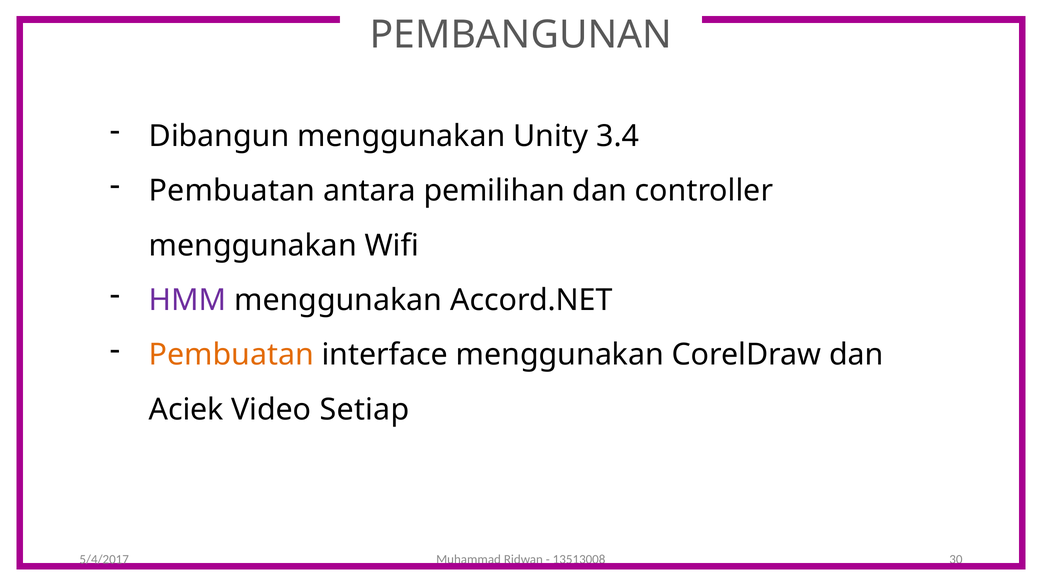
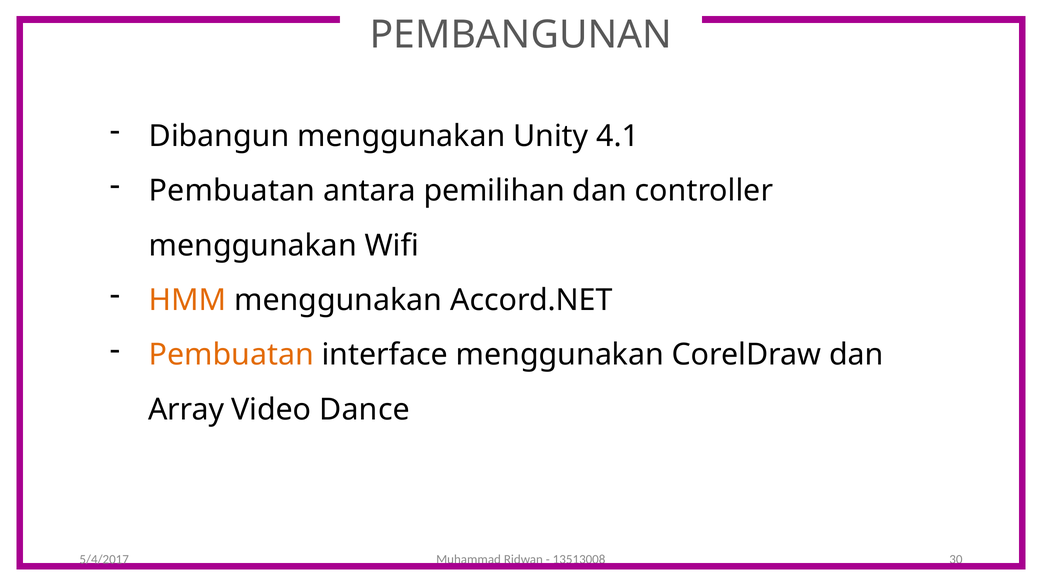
3.4: 3.4 -> 4.1 (618, 136)
HMM colour: purple -> orange (188, 300)
Aciek: Aciek -> Array (186, 410)
Setiap: Setiap -> Dance (365, 410)
